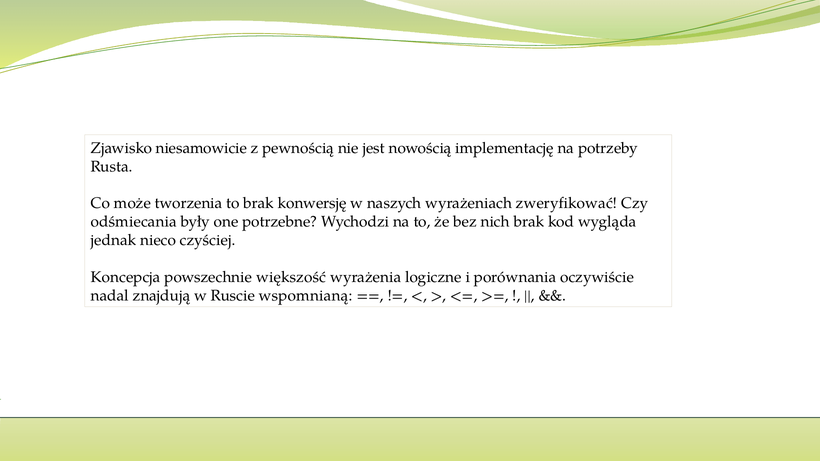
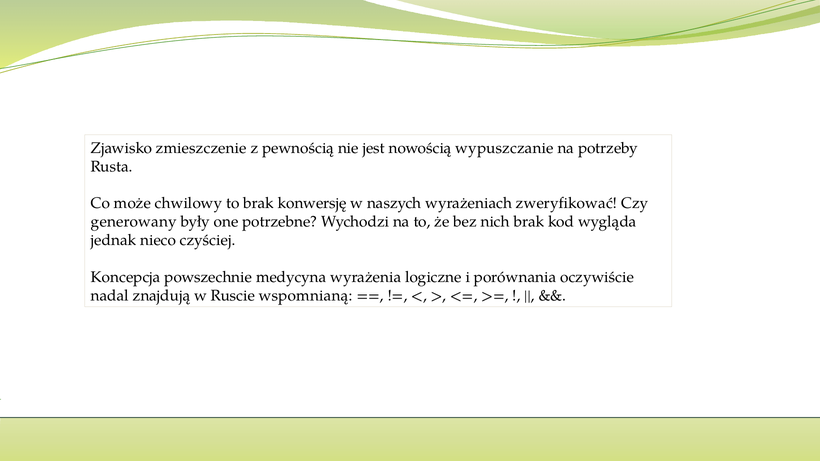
niesamowicie: niesamowicie -> zmieszczenie (201, 148)
implementację: implementację -> wypuszczanie (505, 148)
tworzenia: tworzenia -> chwilowy (189, 203)
odśmiecania: odśmiecania -> generowany (134, 222)
większość: większość -> medycyna (291, 277)
